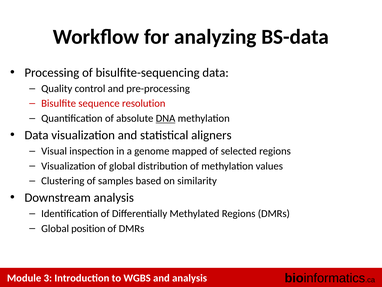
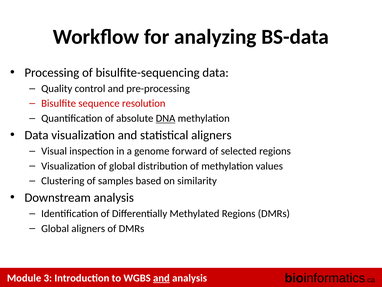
mapped: mapped -> forward (189, 151)
Global position: position -> aligners (88, 228)
and underline: none -> present (161, 278)
